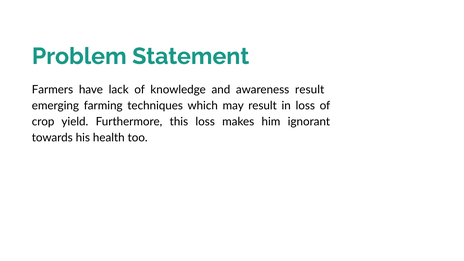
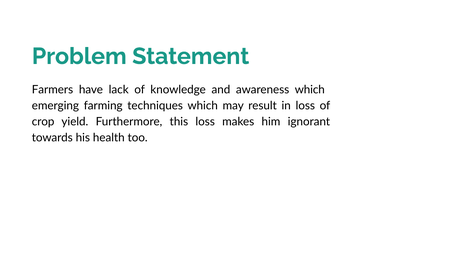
awareness result: result -> which (310, 90)
